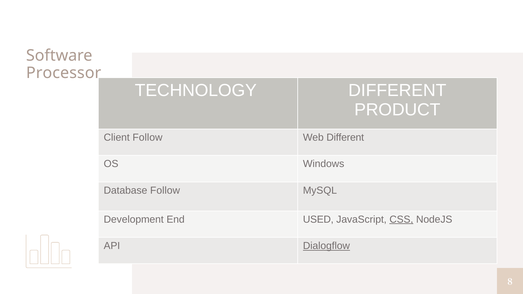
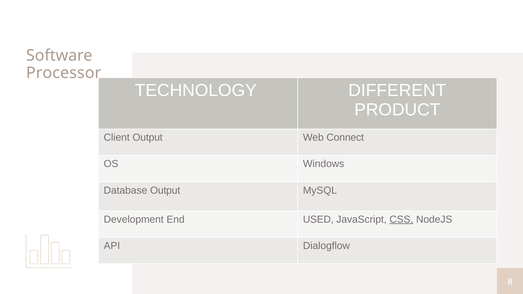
Client Follow: Follow -> Output (148, 138)
Web Different: Different -> Connect (345, 138)
Database Follow: Follow -> Output (165, 191)
Dialogflow underline: present -> none (326, 246)
